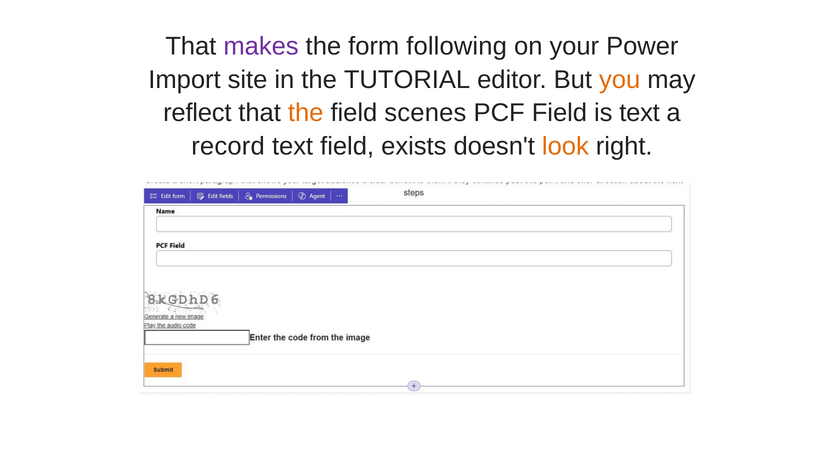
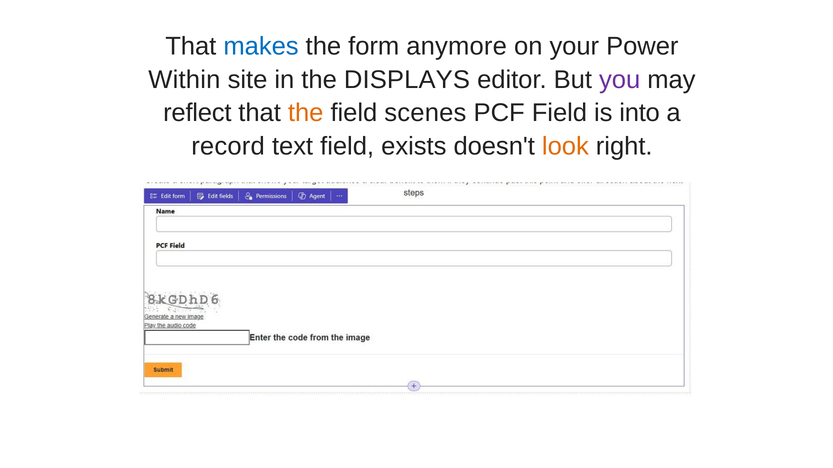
makes colour: purple -> blue (261, 46)
following: following -> anymore (457, 46)
Import: Import -> Within (184, 80)
TUTORIAL: TUTORIAL -> DISPLAYS (407, 80)
you colour: orange -> purple (620, 80)
is text: text -> into (640, 113)
